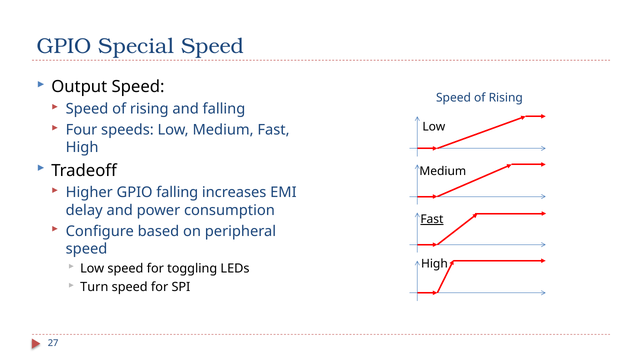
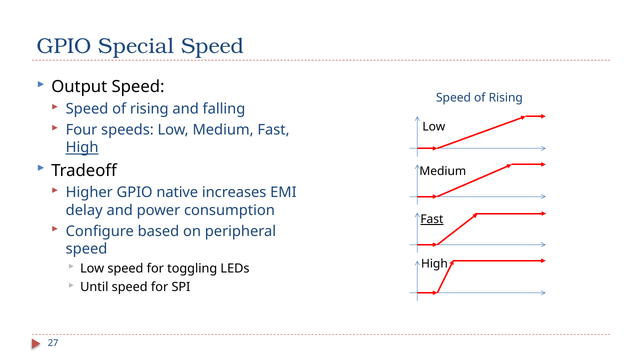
High underline: none -> present (82, 148)
GPIO falling: falling -> native (177, 193)
Turn: Turn -> Until (94, 287)
